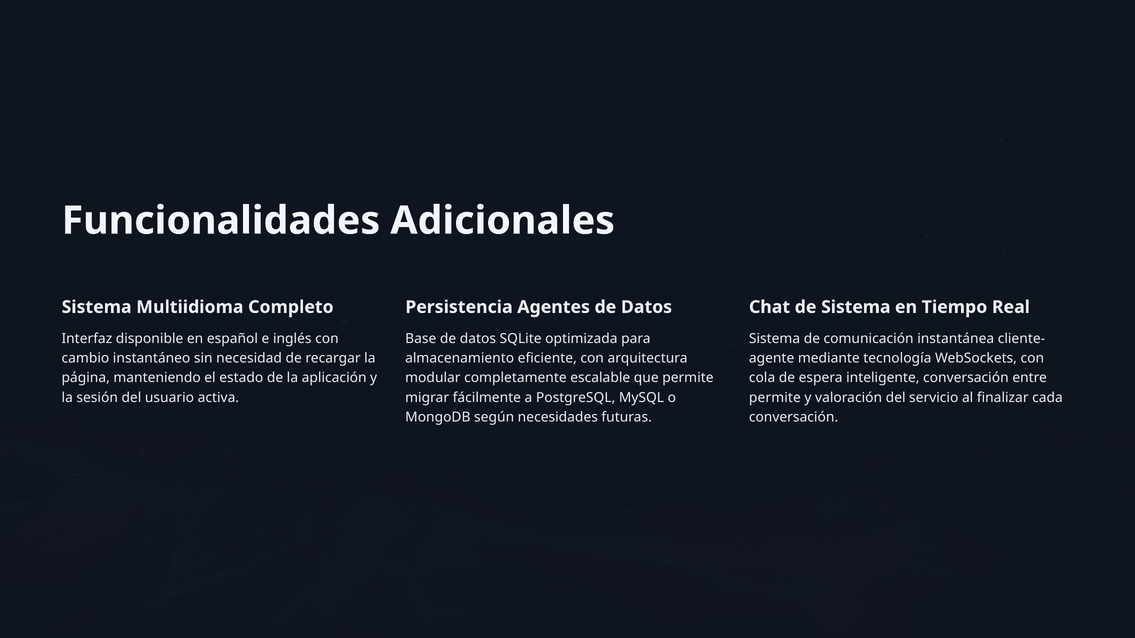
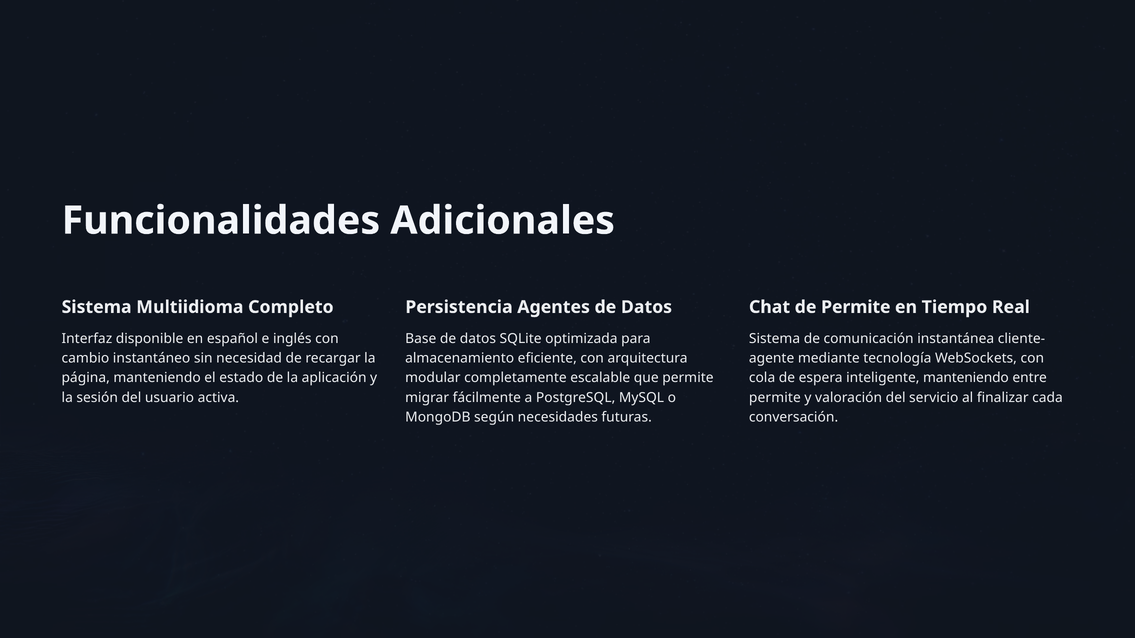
de Sistema: Sistema -> Permite (856, 307)
inteligente conversación: conversación -> manteniendo (966, 378)
